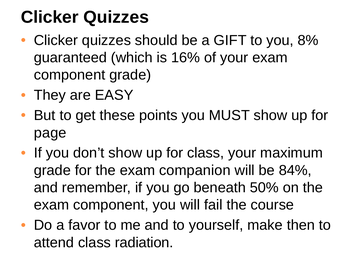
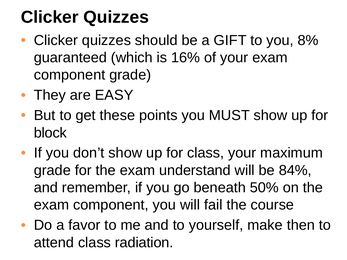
page: page -> block (50, 133)
companion: companion -> understand (195, 170)
